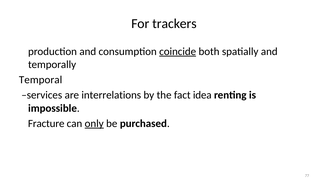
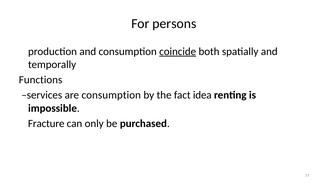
trackers: trackers -> persons (174, 24)
Temporal: Temporal -> Functions (41, 80)
are interrelations: interrelations -> consumption (111, 95)
only underline: present -> none (94, 124)
